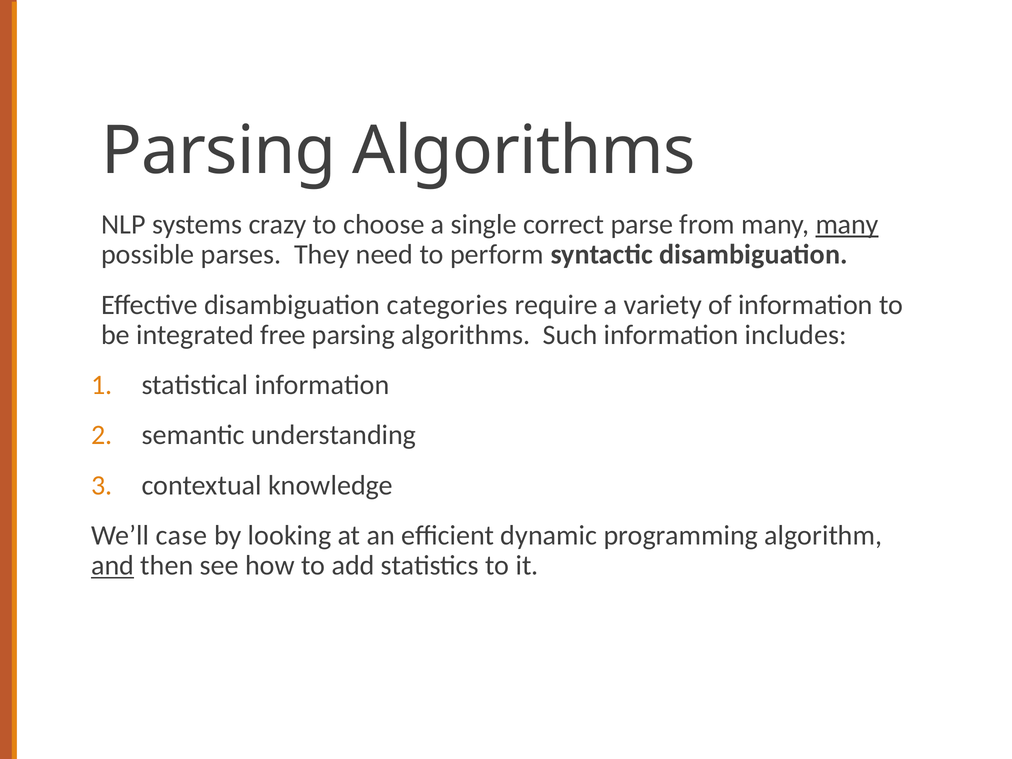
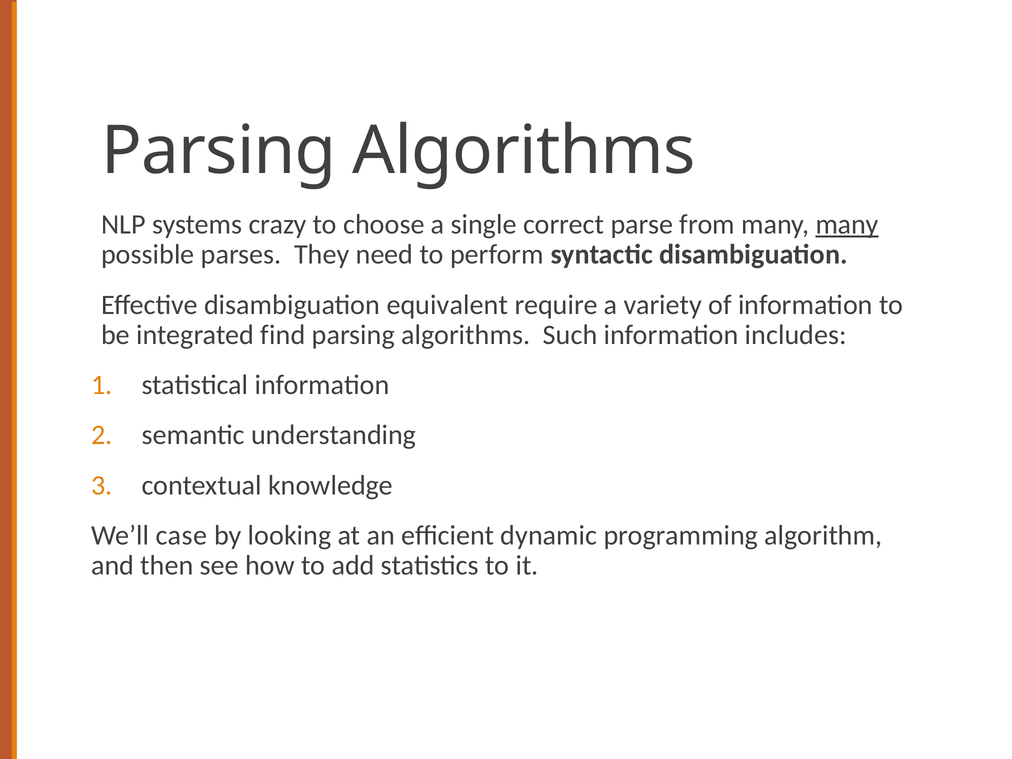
categories: categories -> equivalent (447, 305)
free: free -> find (283, 335)
and underline: present -> none (113, 566)
